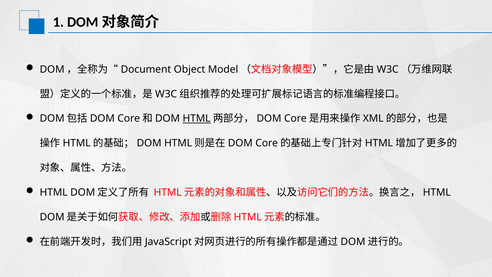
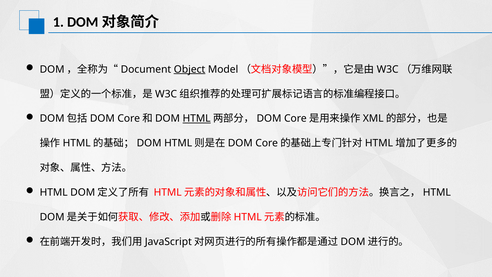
Object underline: none -> present (190, 69)
